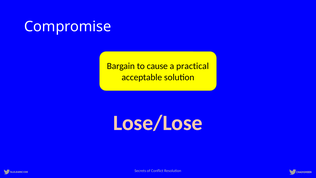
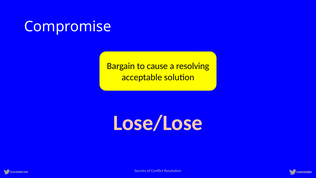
practical: practical -> resolving (193, 66)
